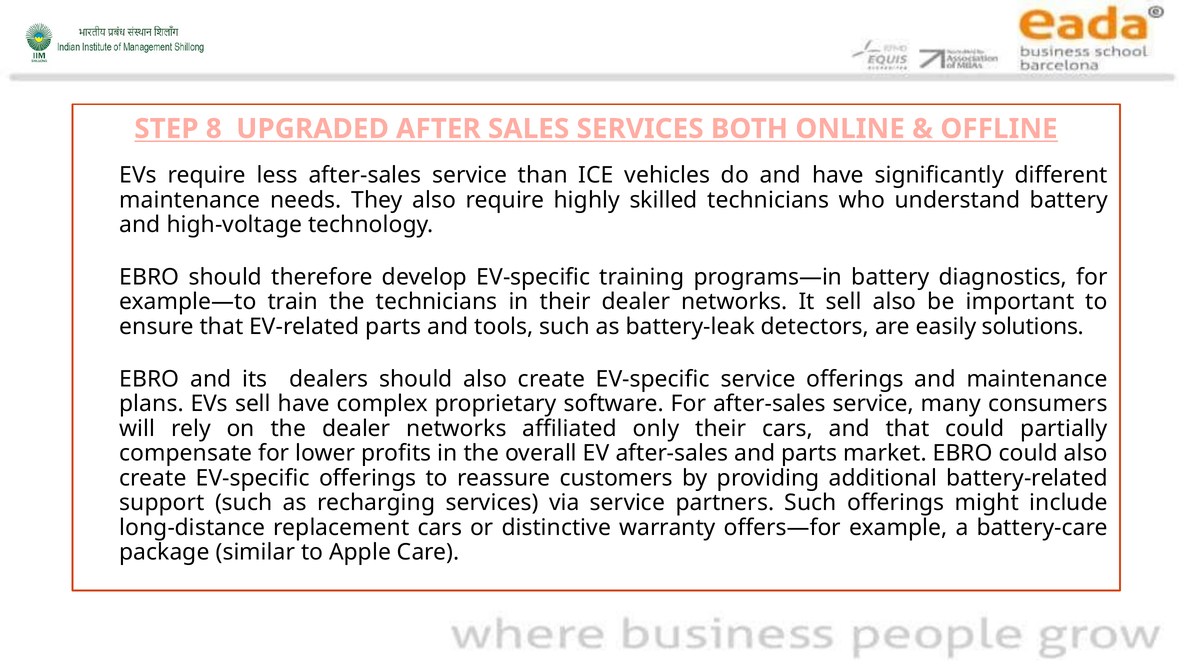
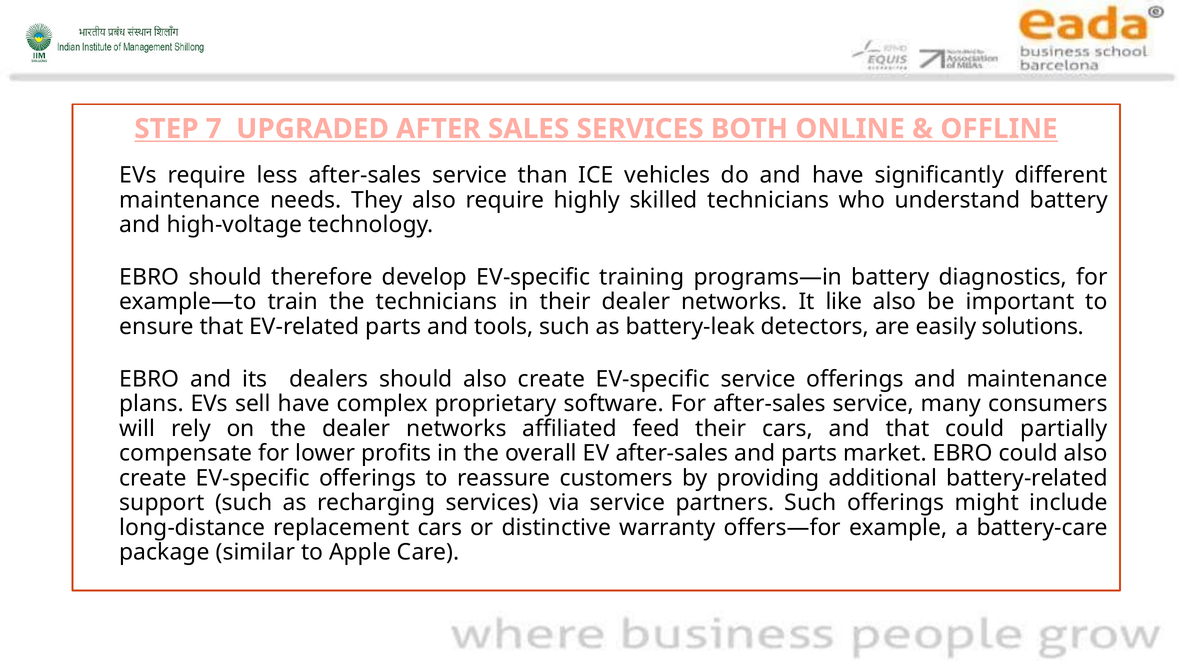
8: 8 -> 7 (214, 129)
It sell: sell -> like (844, 302)
only: only -> feed (656, 429)
